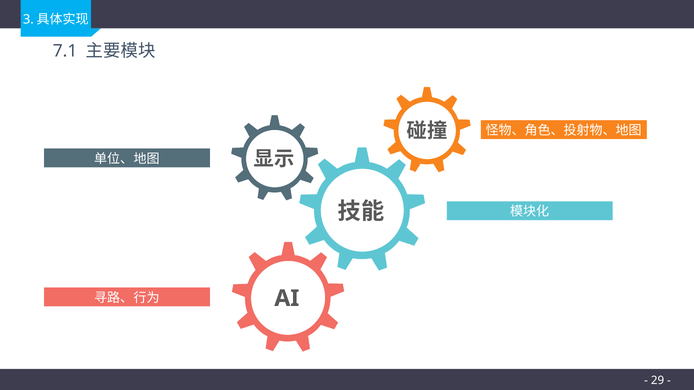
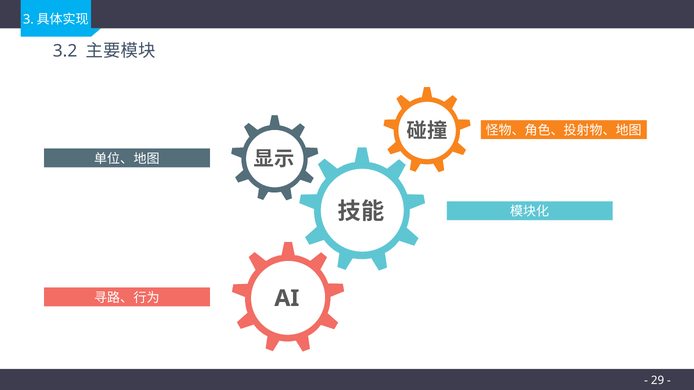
7.1: 7.1 -> 3.2 (65, 51)
